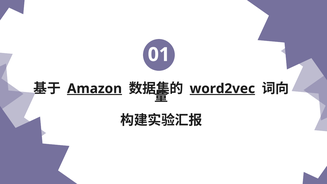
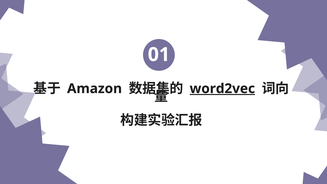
Amazon underline: present -> none (95, 89)
